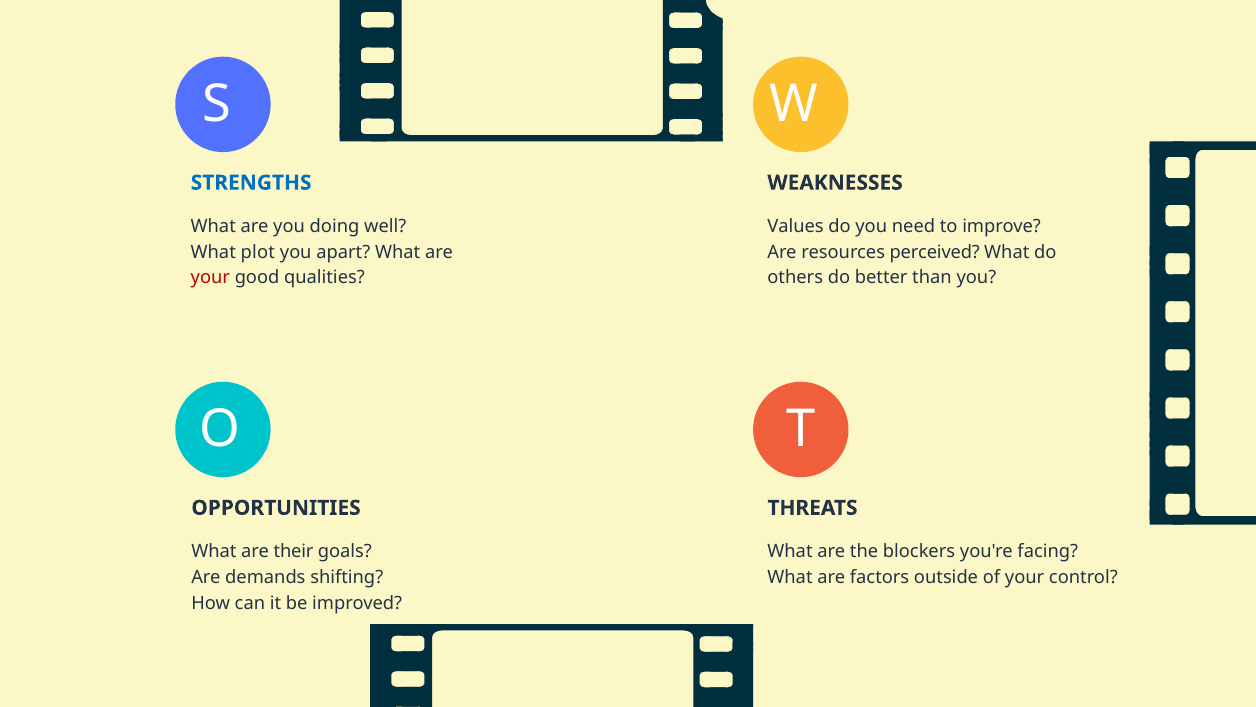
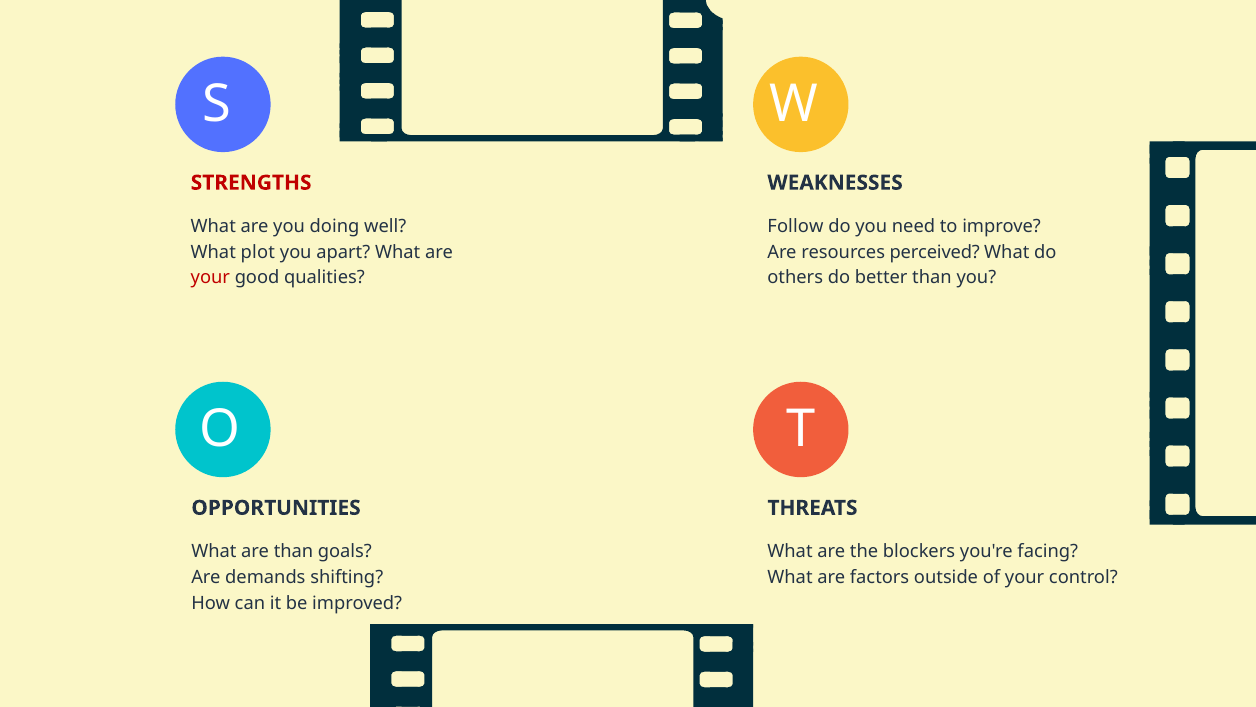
STRENGTHS colour: blue -> red (251, 183)
Values: Values -> Follow (795, 226)
are their: their -> than (293, 551)
